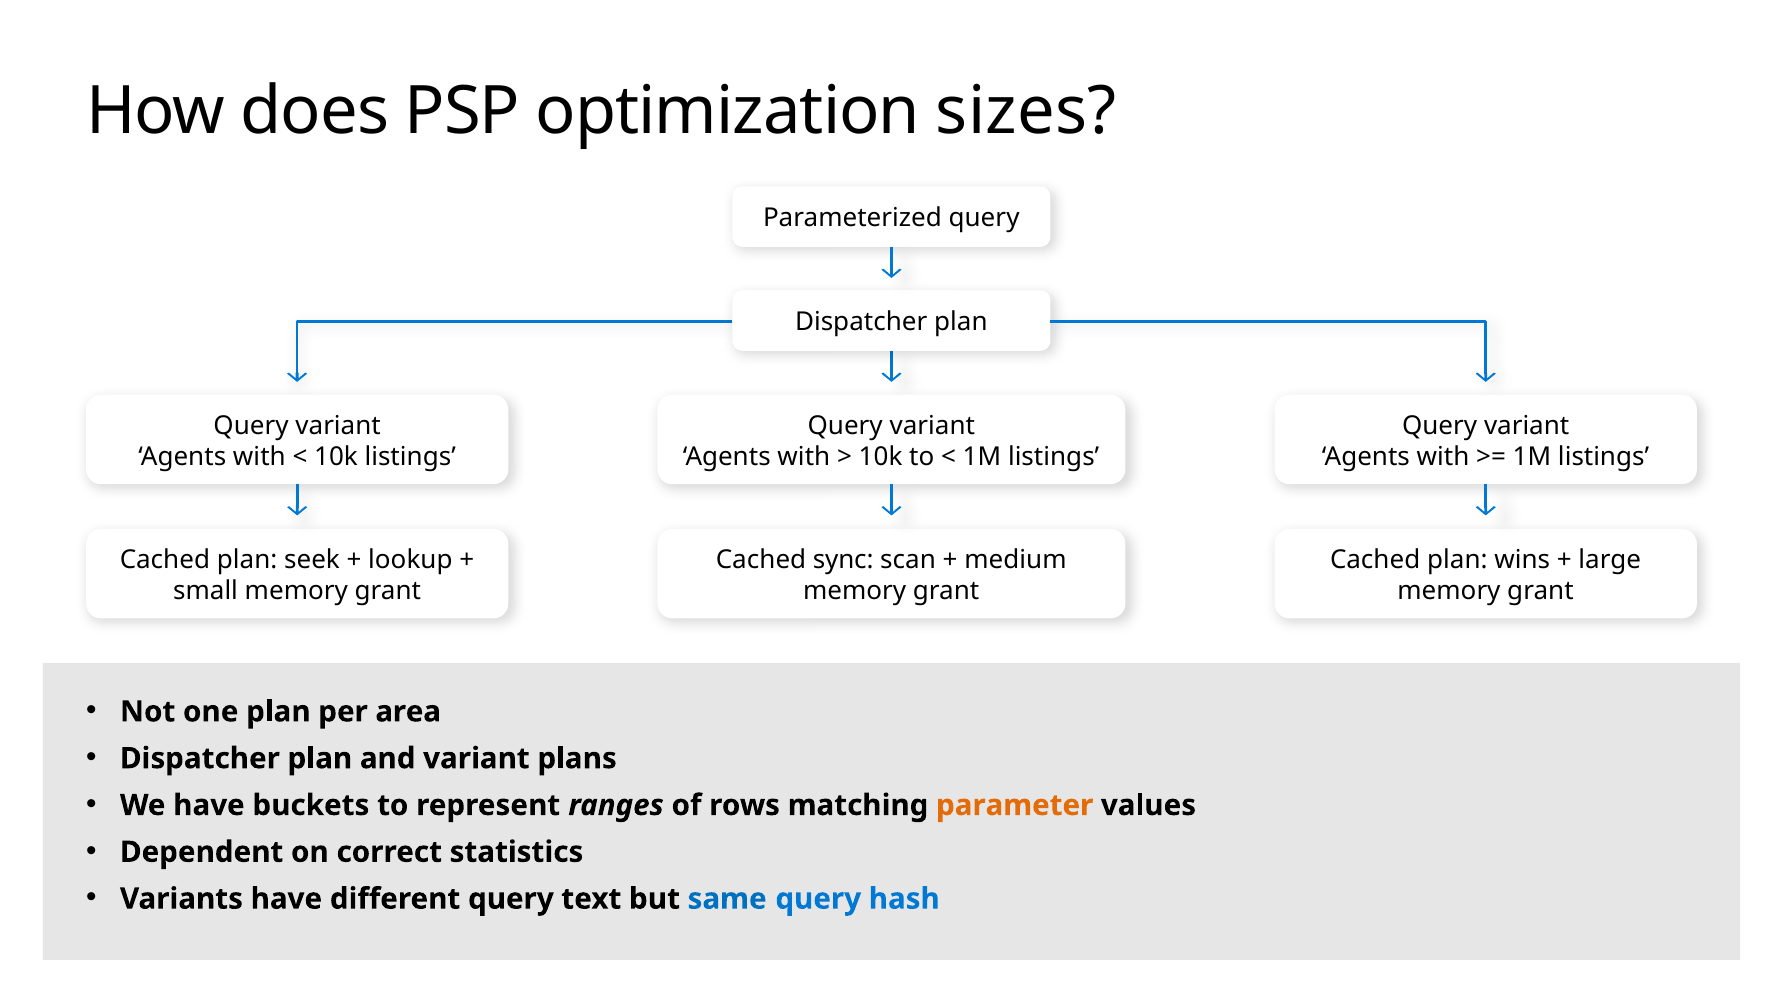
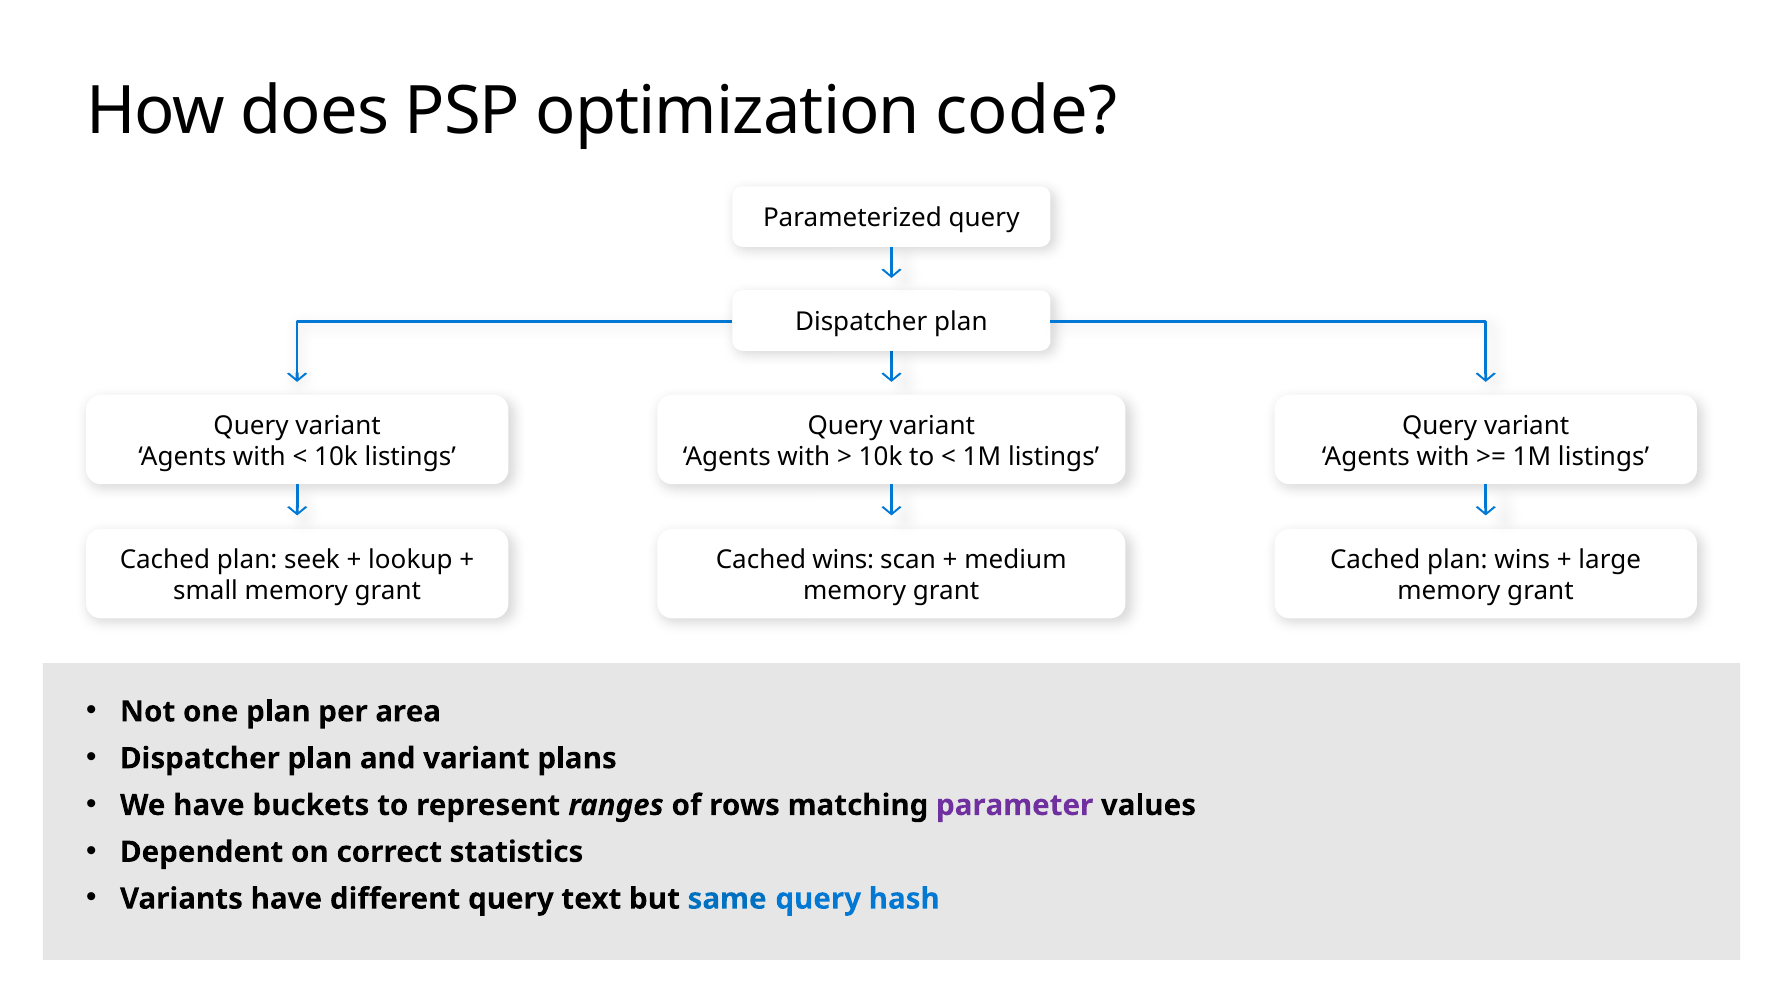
sizes: sizes -> code (1026, 112)
Cached sync: sync -> wins (843, 560)
parameter colour: orange -> purple (1015, 805)
